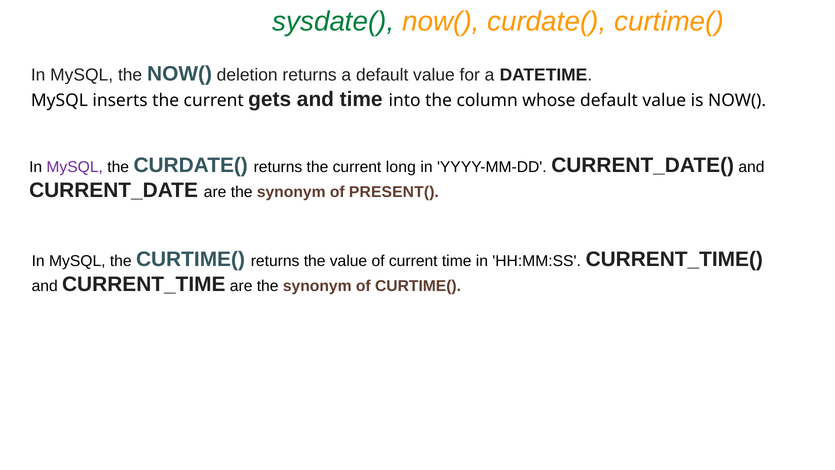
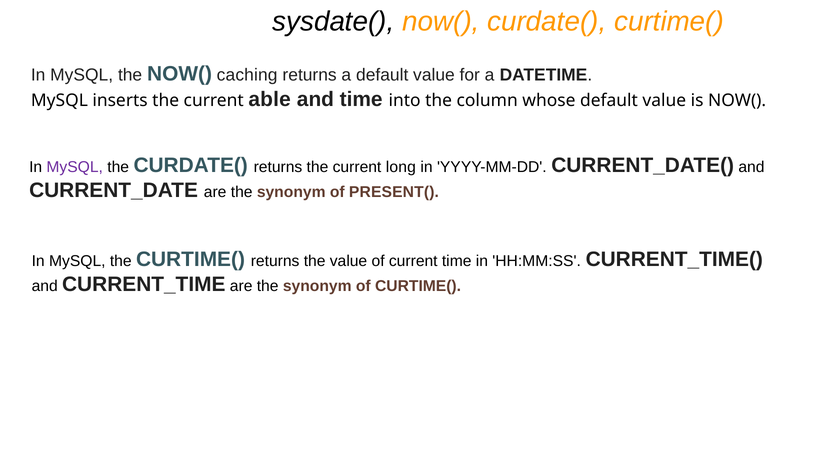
sysdate( colour: green -> black (333, 22)
deletion: deletion -> caching (247, 75)
gets: gets -> able (270, 99)
